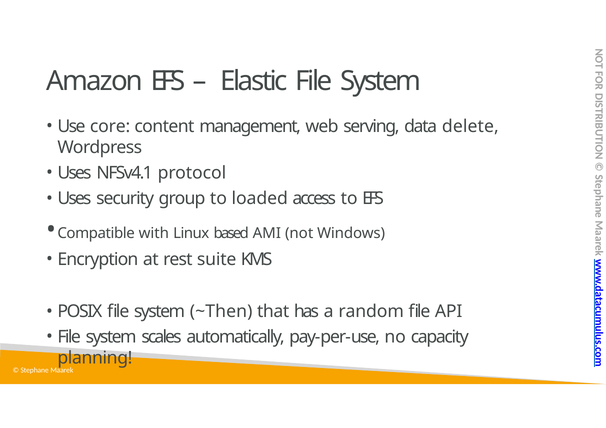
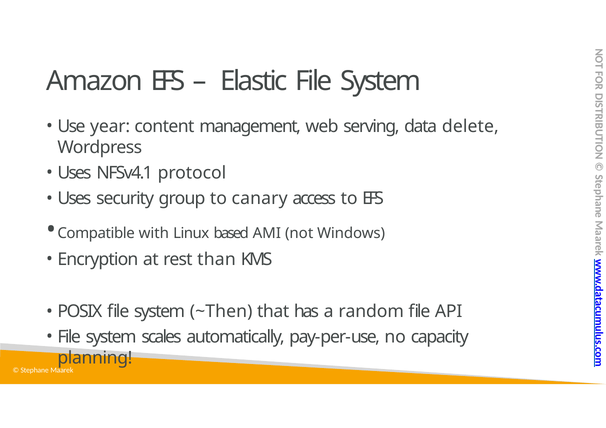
core: core -> year (110, 127)
loaded: loaded -> canary (260, 199)
suite: suite -> than (217, 260)
